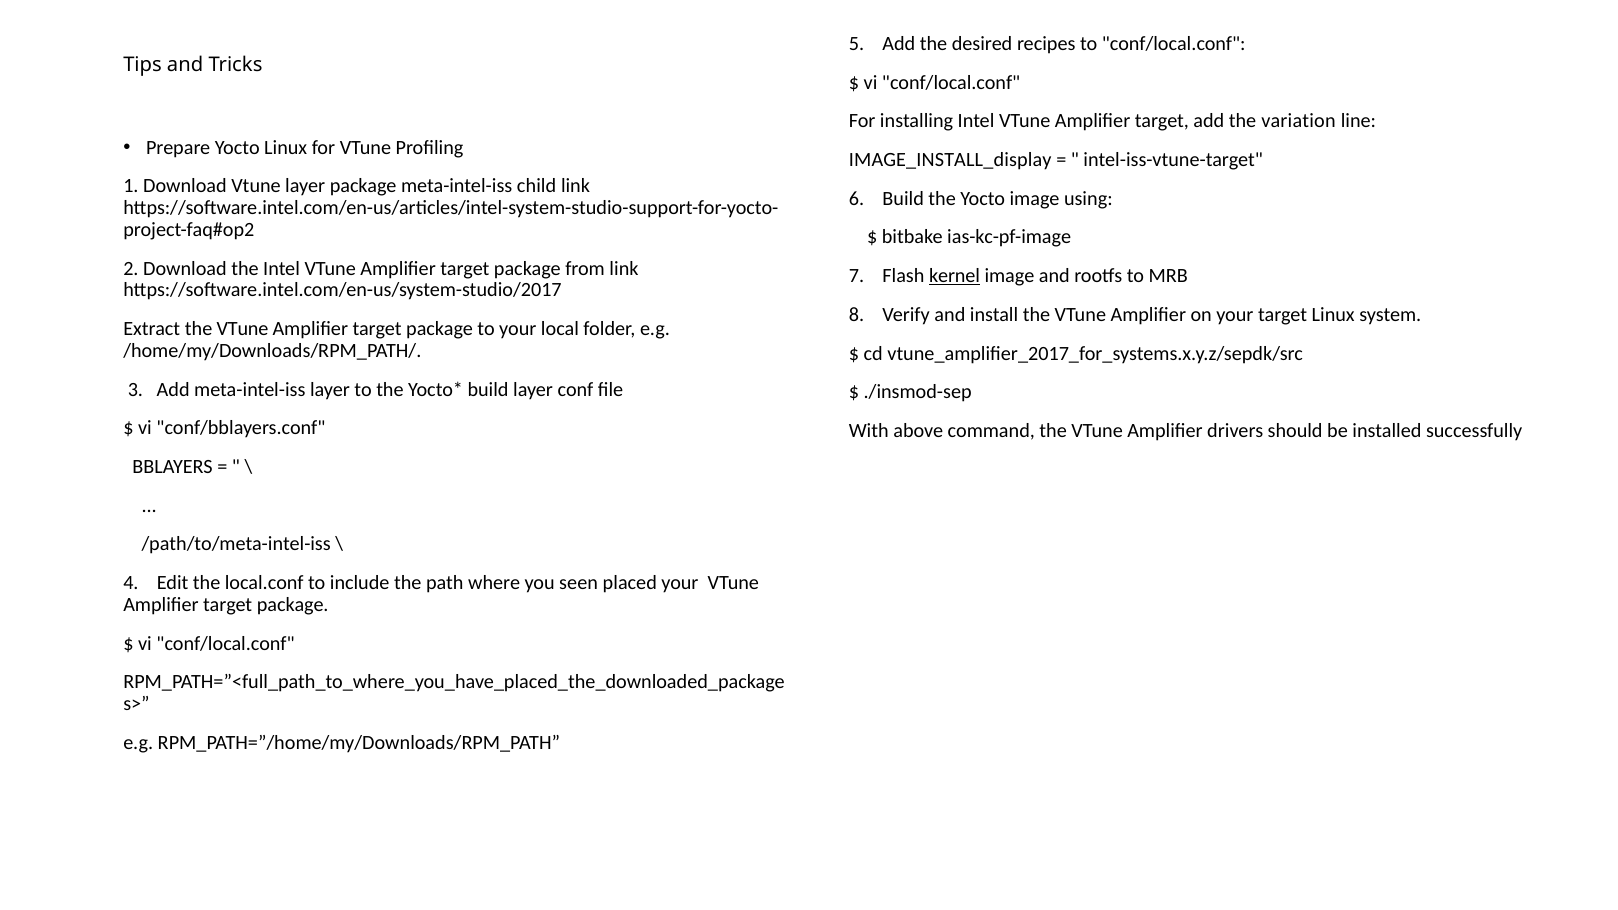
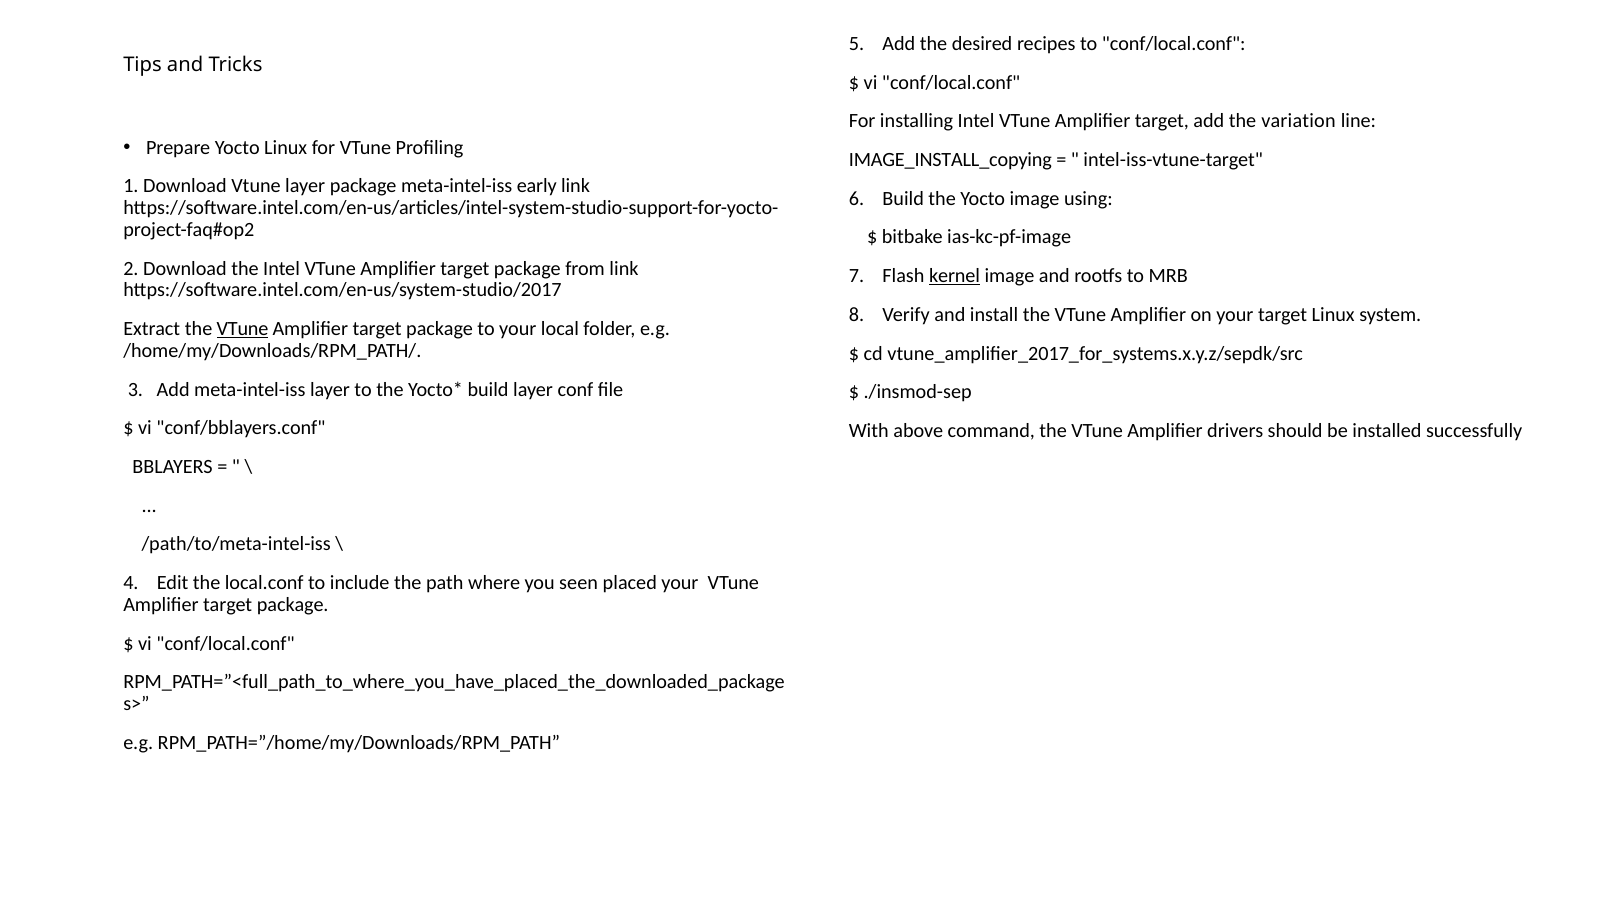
IMAGE_INSTALL_display: IMAGE_INSTALL_display -> IMAGE_INSTALL_copying (950, 160)
child: child -> early (537, 186)
VTune underline: none -> present (243, 329)
